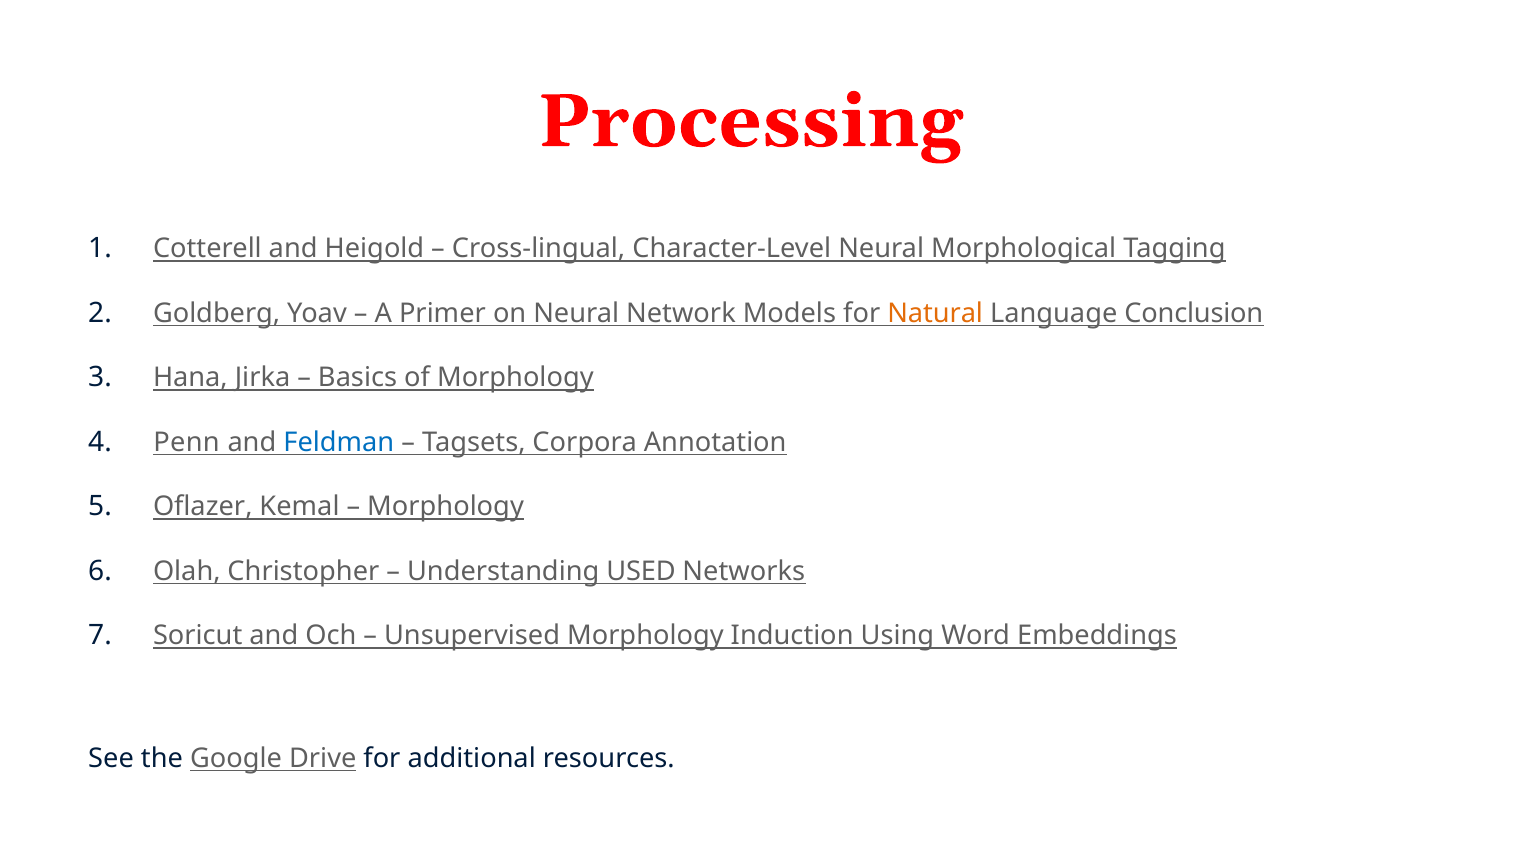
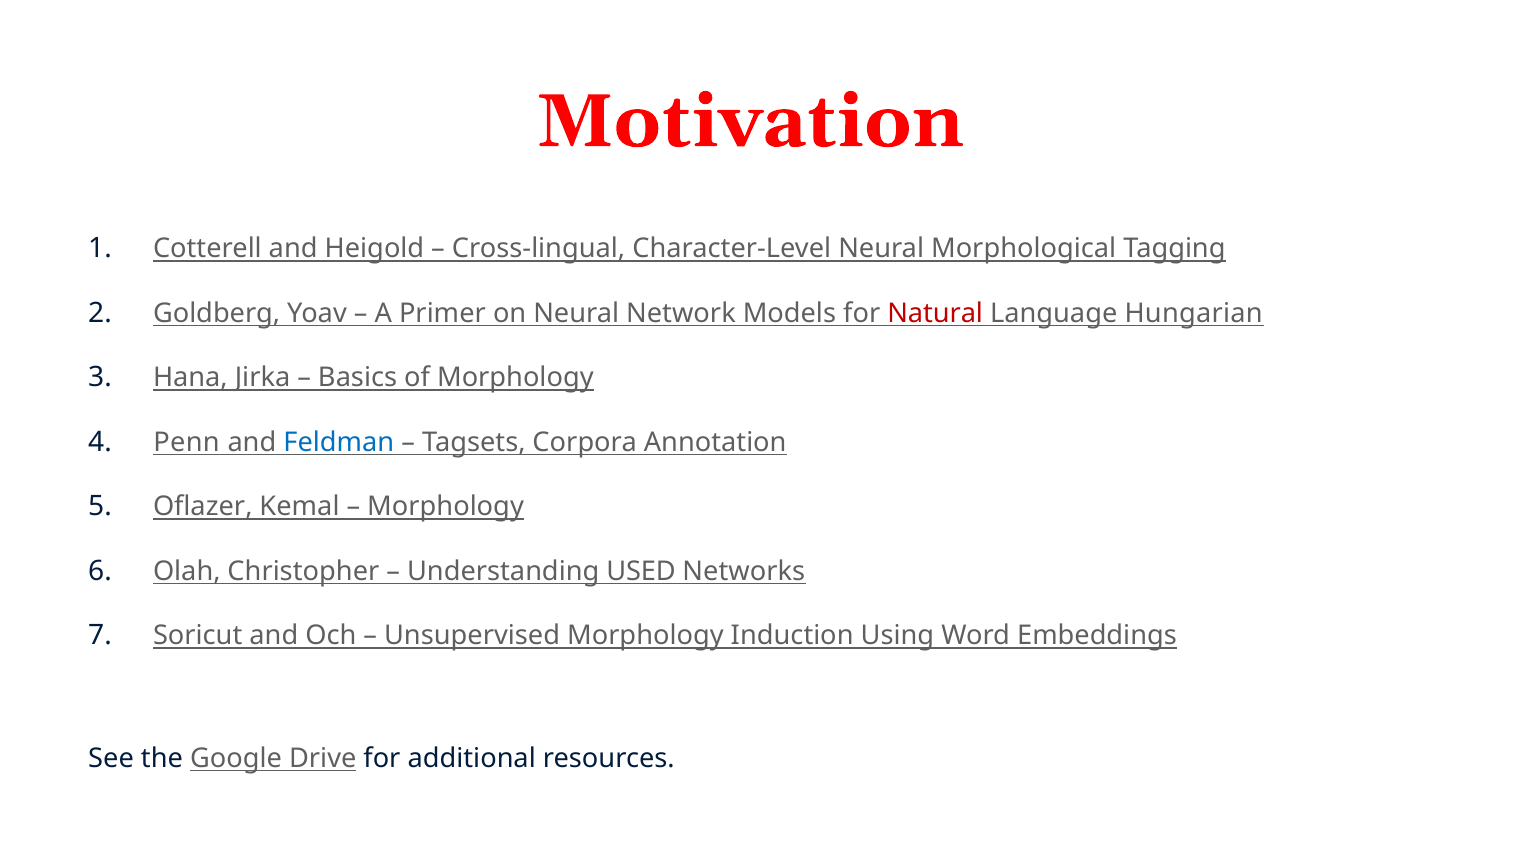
Processing: Processing -> Motivation (750, 122)
Natural colour: orange -> red (935, 313)
Conclusion: Conclusion -> Hungarian (1194, 313)
